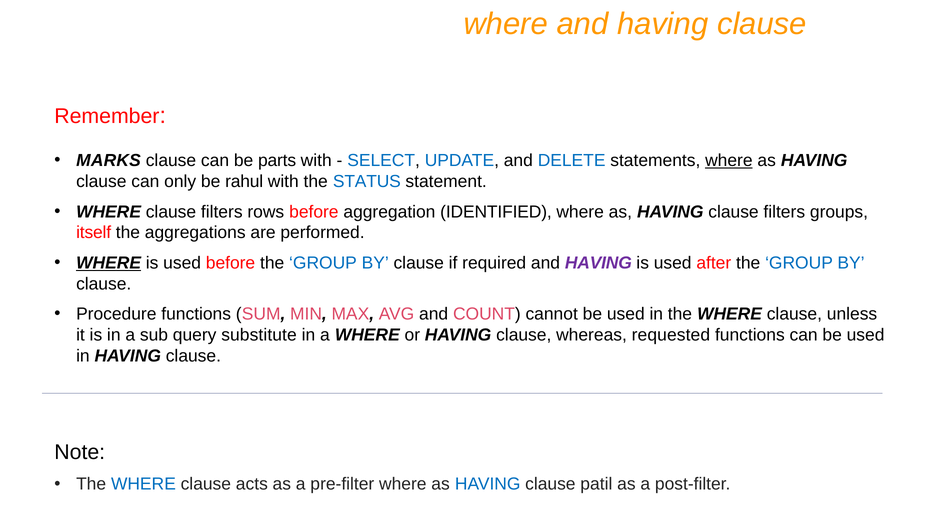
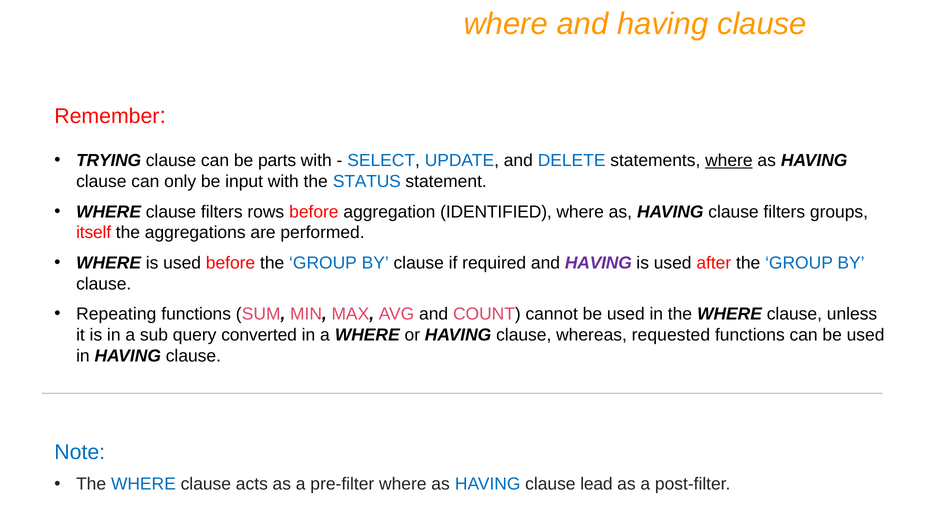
MARKS: MARKS -> TRYING (109, 161)
rahul: rahul -> input (244, 182)
WHERE underline: present -> none (109, 263)
Procedure: Procedure -> Repeating (116, 314)
substitute: substitute -> converted (259, 335)
Note colour: black -> blue (80, 452)
patil: patil -> lead (596, 484)
